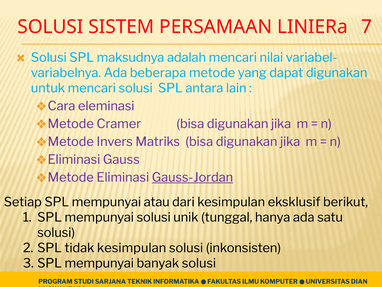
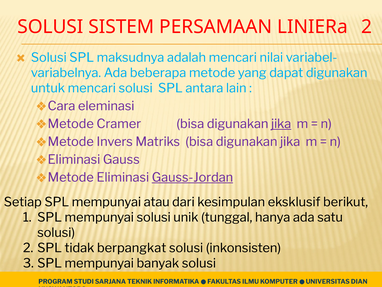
LINIERa 7: 7 -> 2 (367, 27)
jika underline: none -> present (281, 124)
tidak kesimpulan: kesimpulan -> berpangkat (132, 248)
